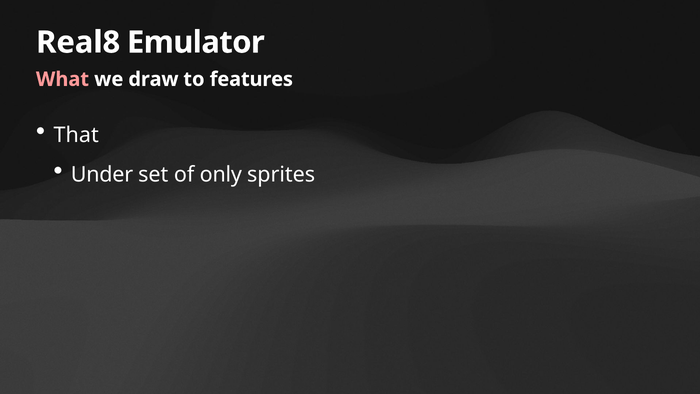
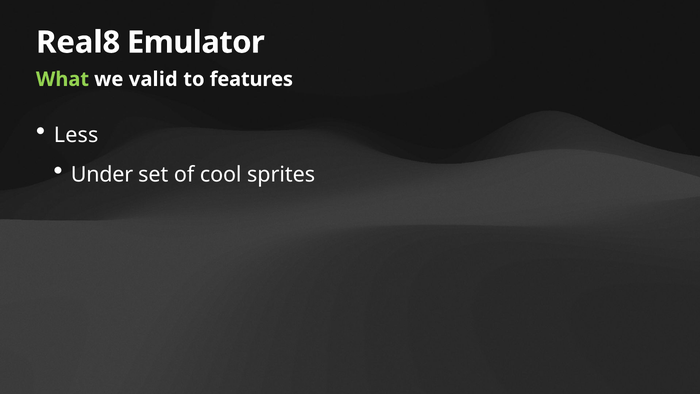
What colour: pink -> light green (62, 79)
draw: draw -> valid (153, 79)
That: That -> Less (76, 135)
only: only -> cool (221, 175)
